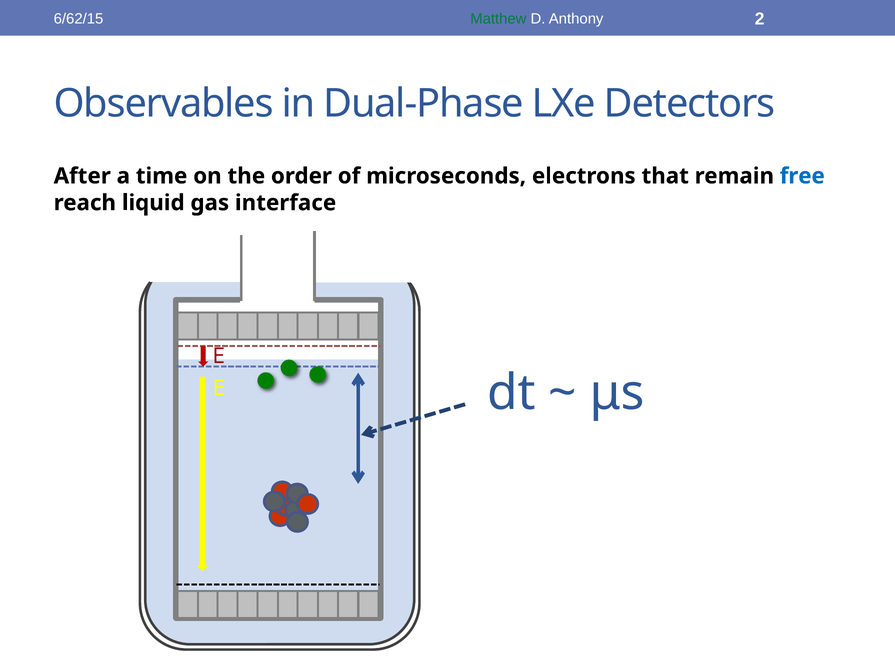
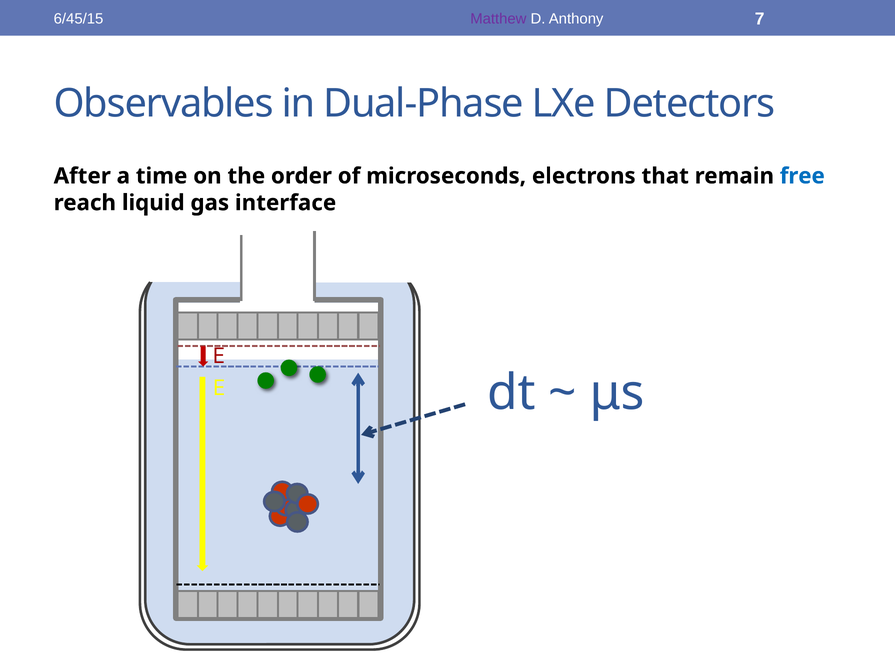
6/62/15: 6/62/15 -> 6/45/15 (79, 19)
Matthew colour: green -> purple (498, 19)
2: 2 -> 7 (760, 19)
